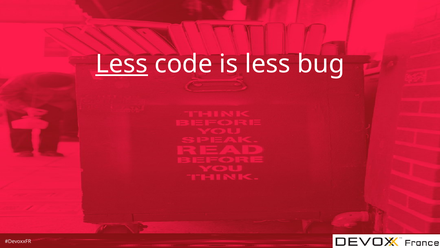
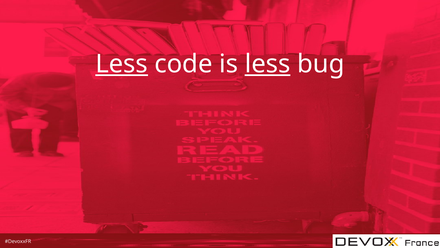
less underline: none -> present (268, 64)
